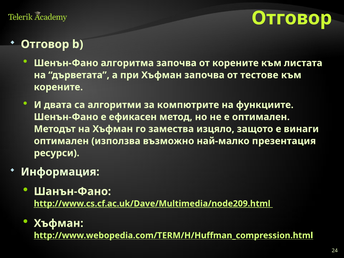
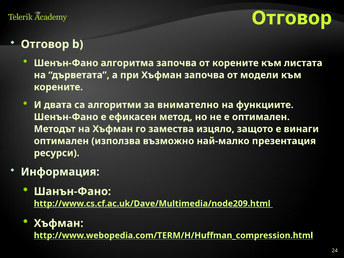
тестове: тестове -> модели (259, 75)
компютрите: компютрите -> внимателно (188, 105)
